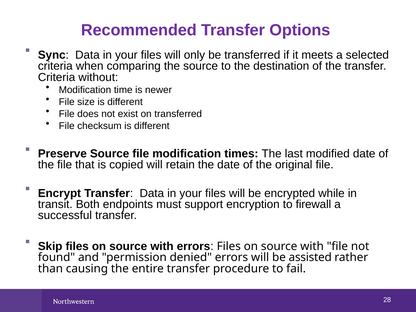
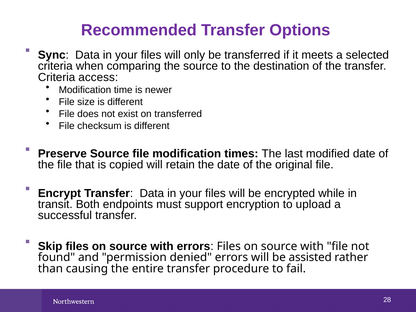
without: without -> access (98, 77)
firewall: firewall -> upload (313, 204)
